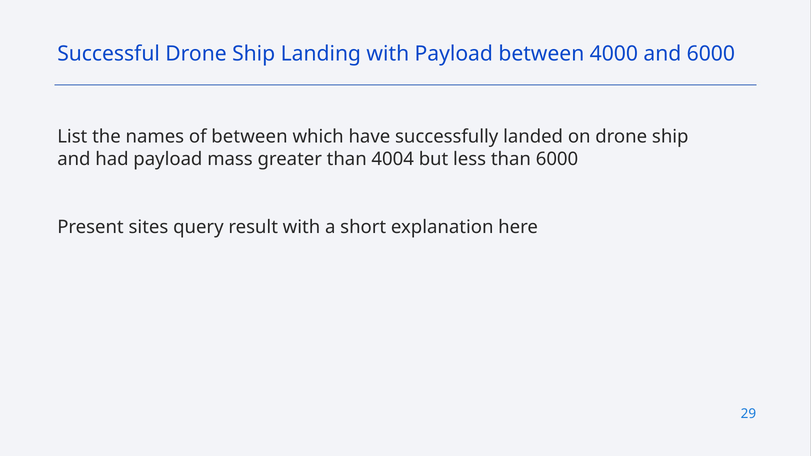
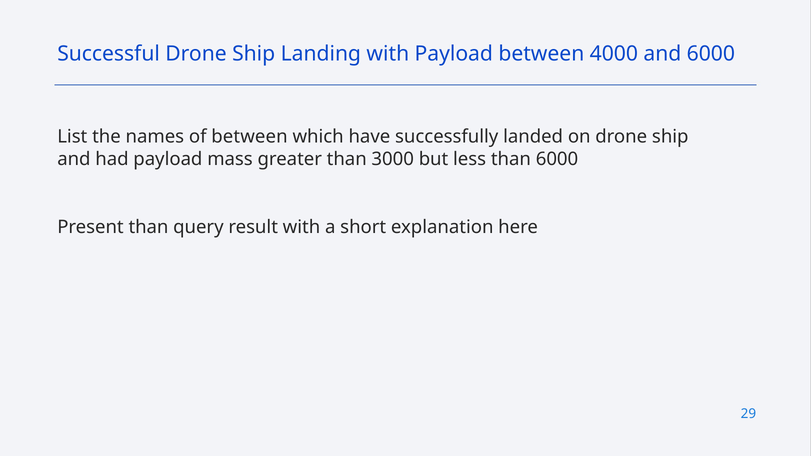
4004: 4004 -> 3000 (393, 159)
Present sites: sites -> than (148, 227)
